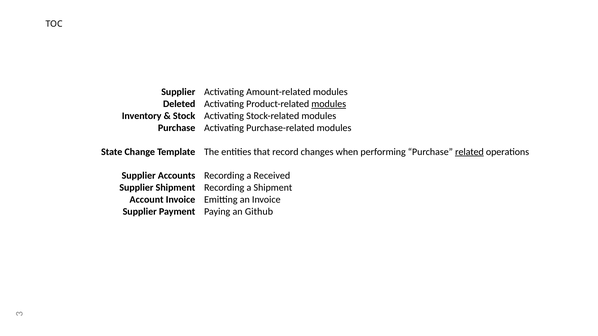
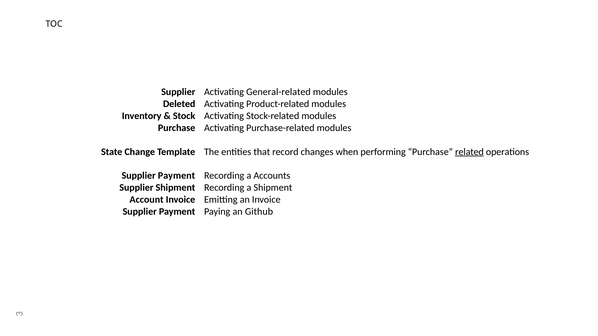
Amount-related: Amount-related -> General-related (278, 92)
modules underline: present -> none (329, 104)
Accounts: Accounts -> Payment (177, 176)
Received: Received -> Accounts (272, 176)
